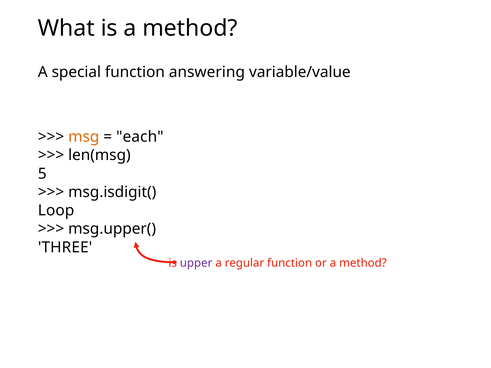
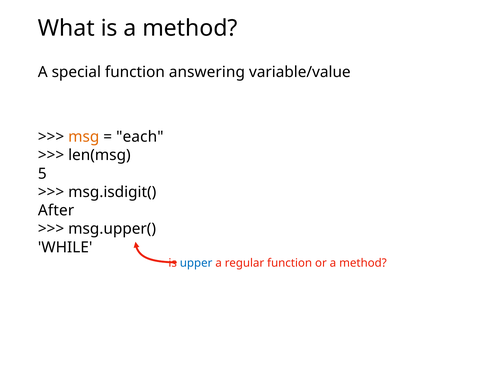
Loop: Loop -> After (56, 211)
THREE: THREE -> WHILE (65, 248)
upper colour: purple -> blue (196, 263)
